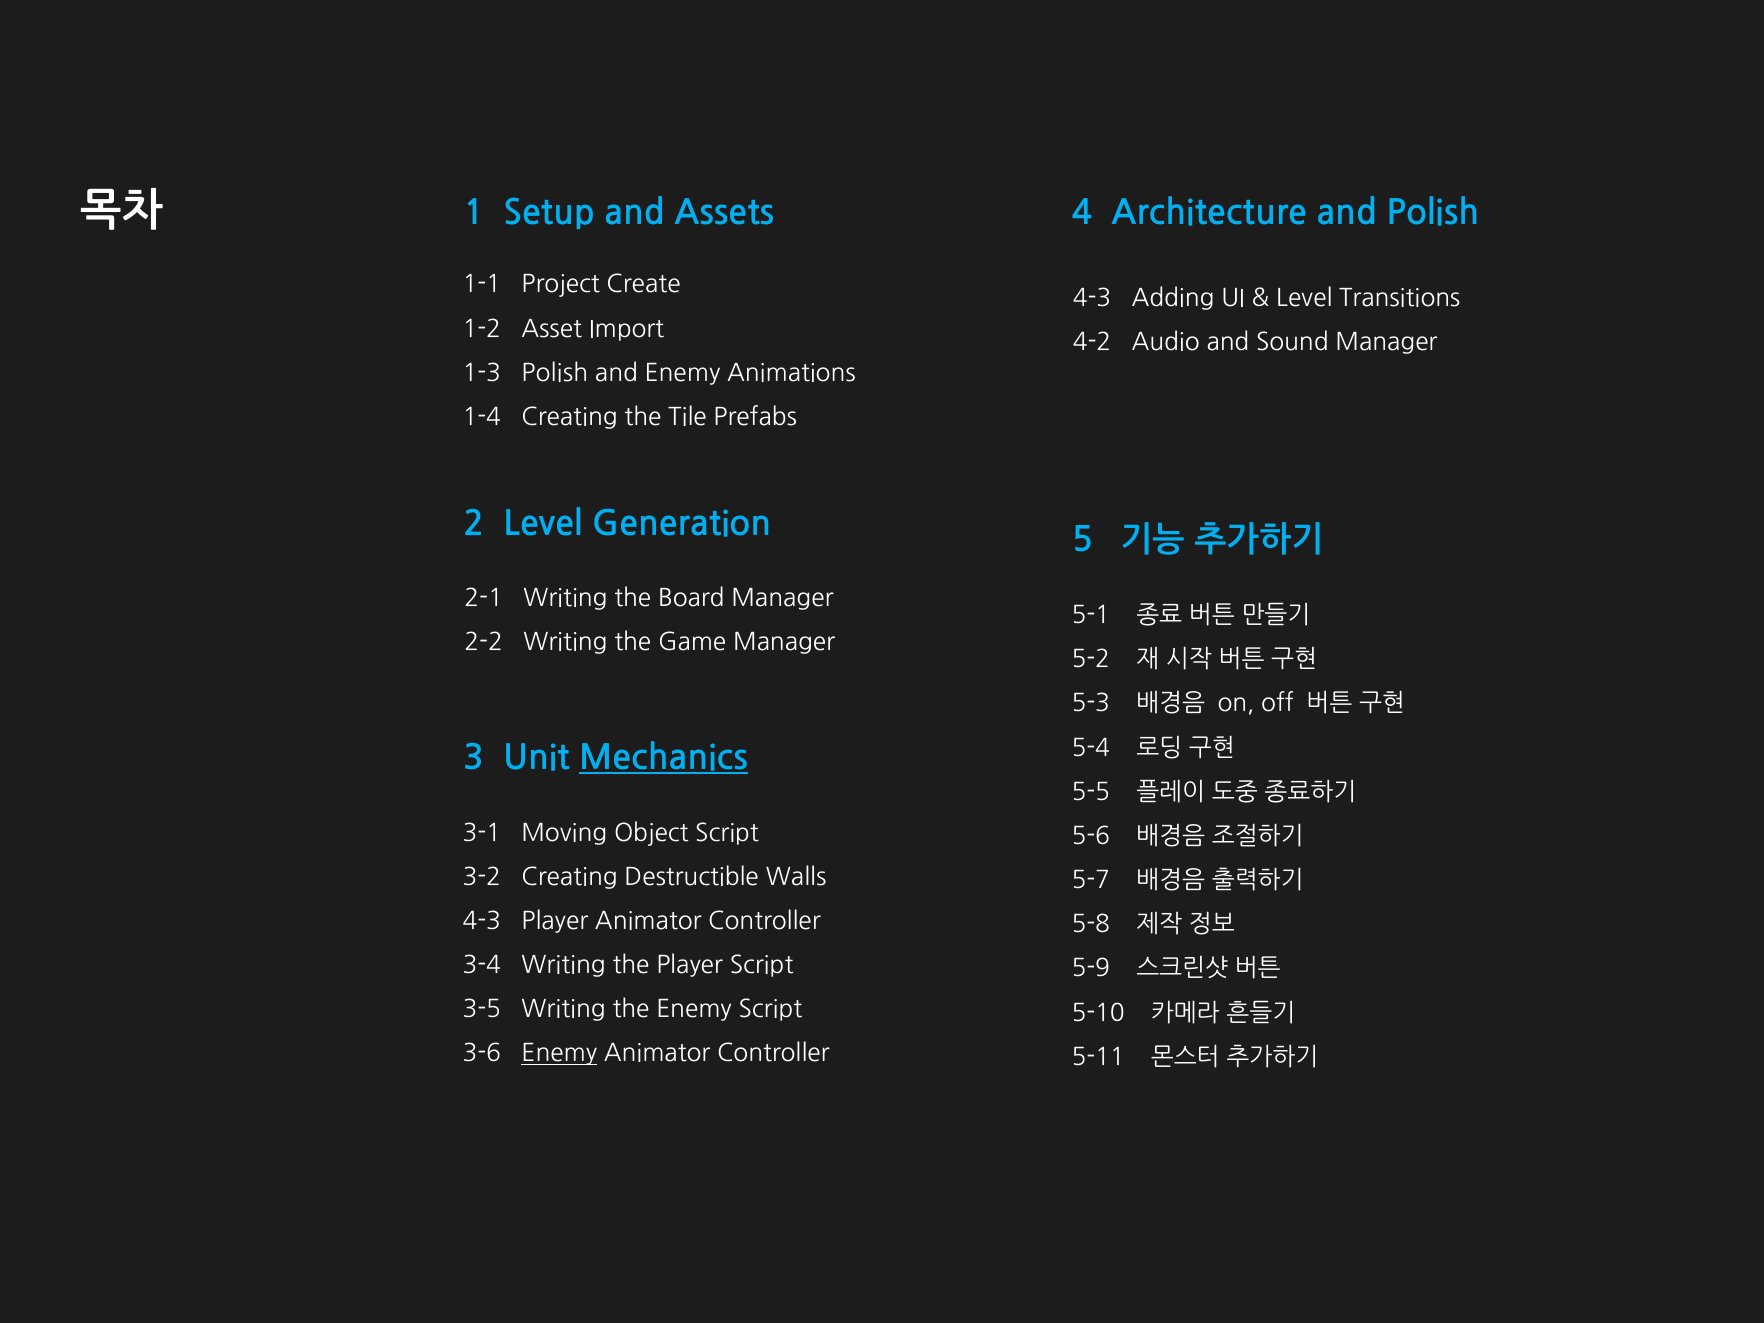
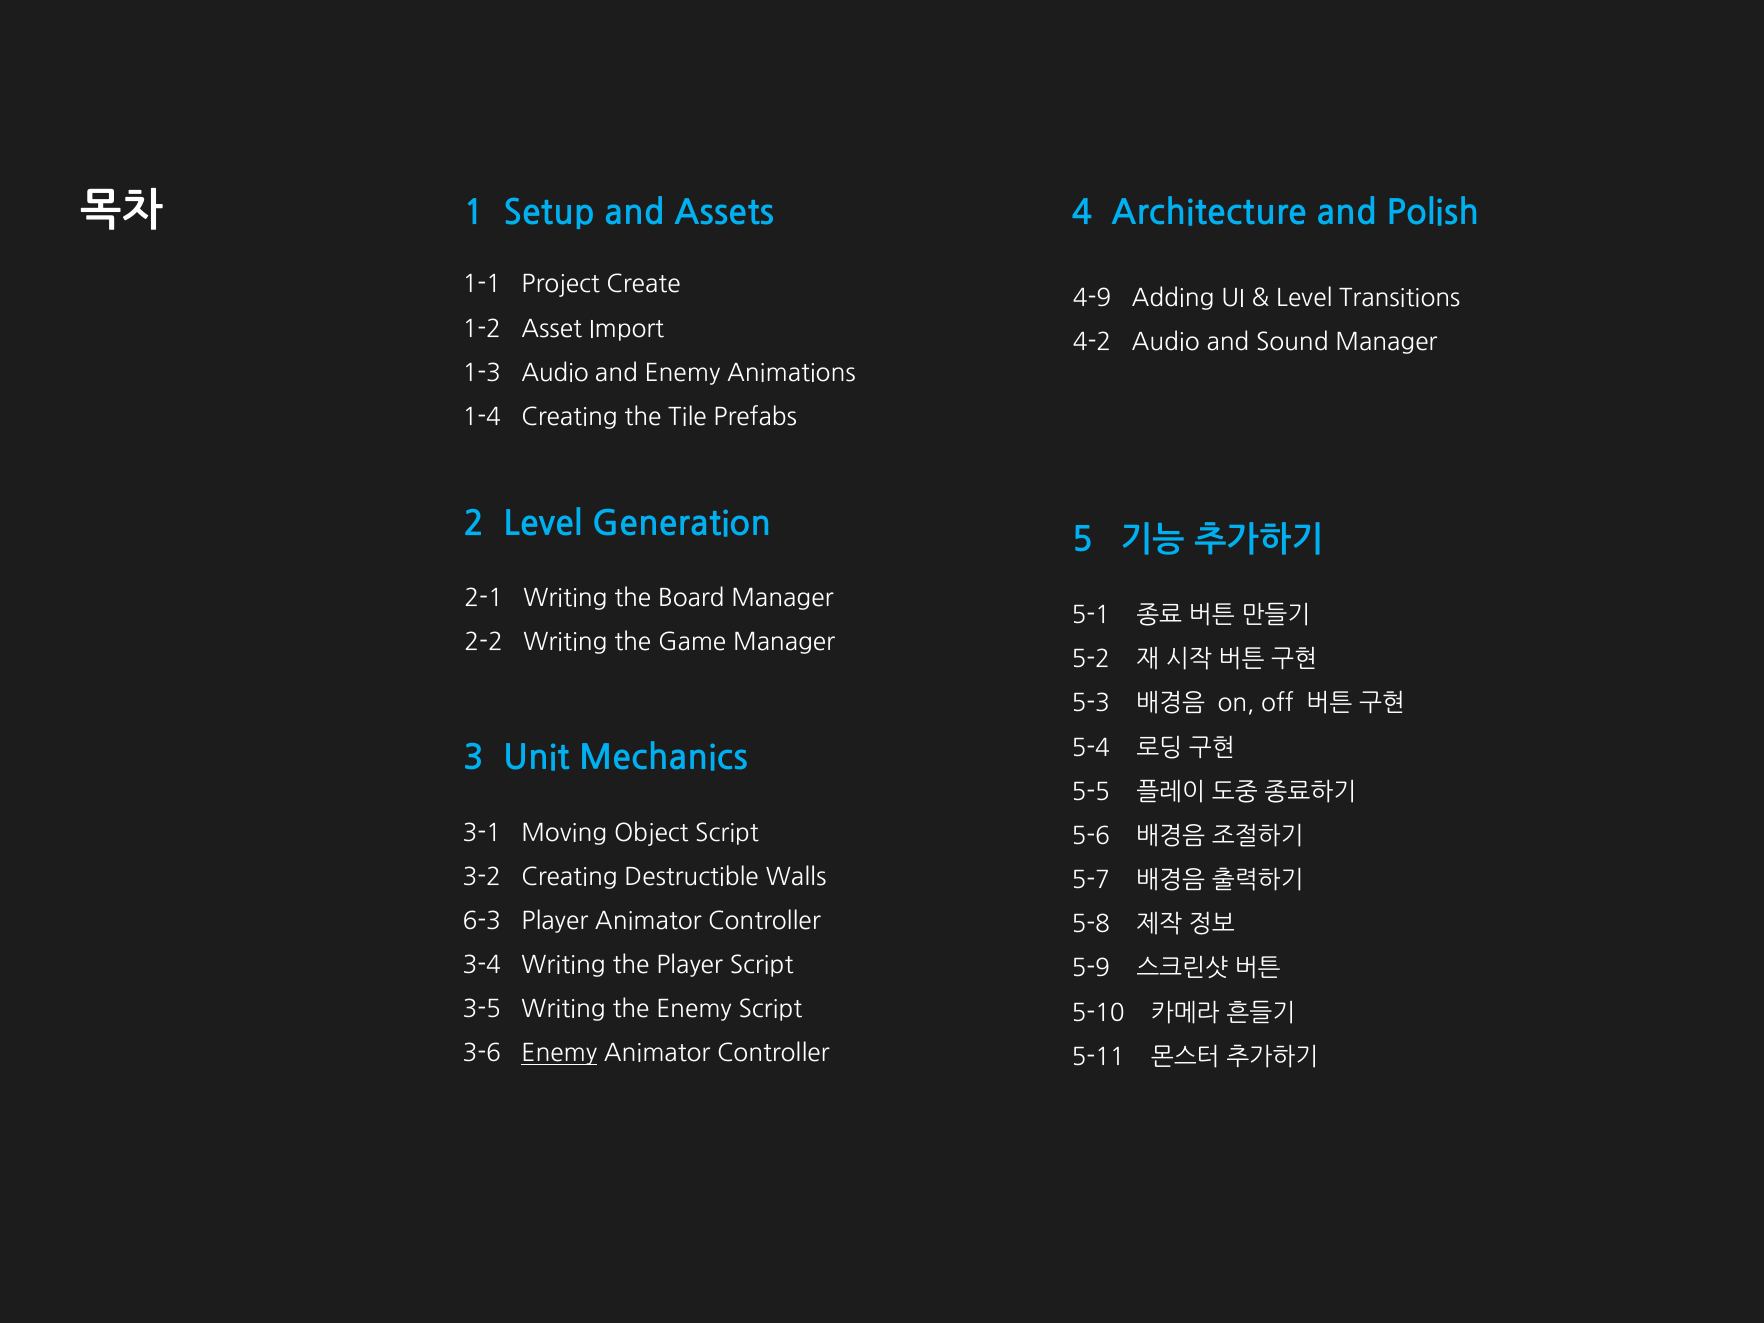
4-3: 4-3 -> 4-9 (1092, 298)
1-3 Polish: Polish -> Audio (555, 373)
Mechanics underline: present -> none (664, 758)
4-3: 4-3 -> 6-3 (482, 921)
